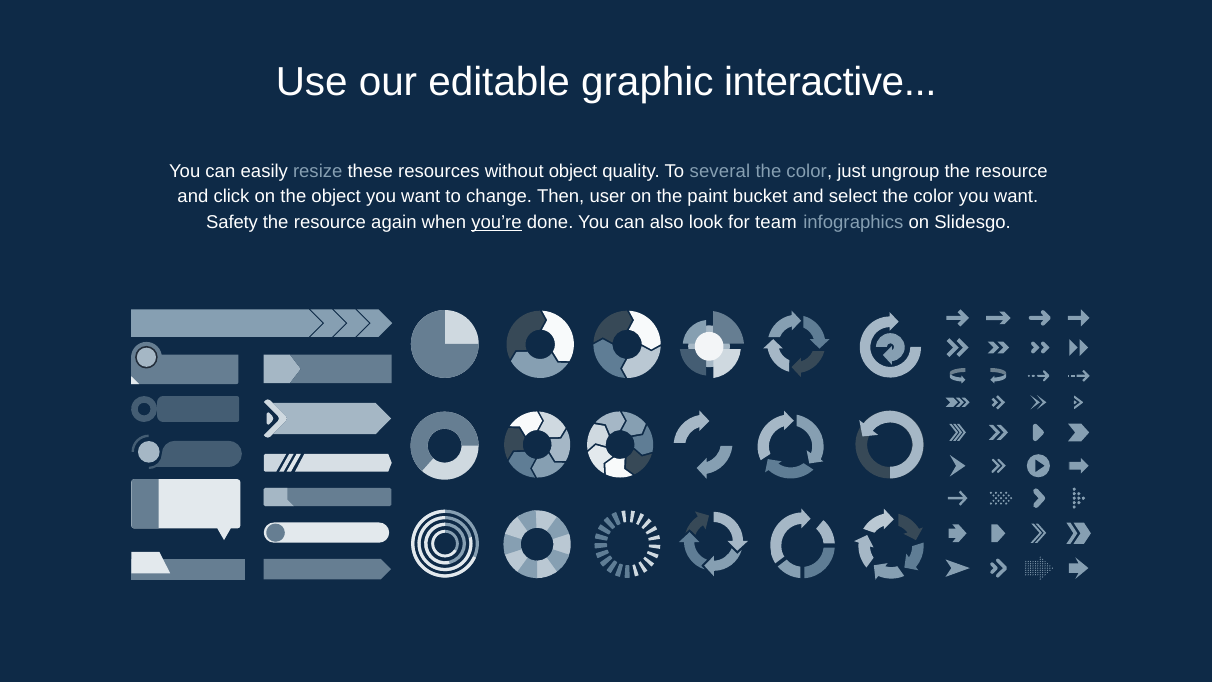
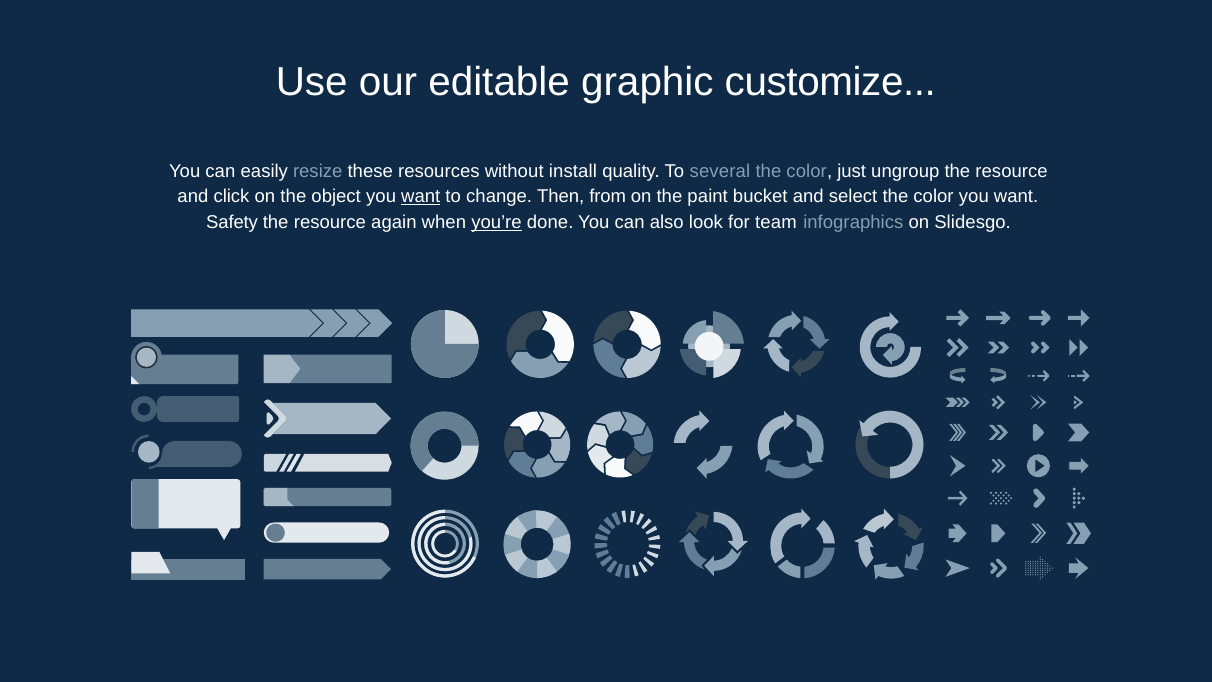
interactive: interactive -> customize (830, 82)
without object: object -> install (573, 171)
want underline: none -> present (421, 197)
user: user -> from (608, 197)
